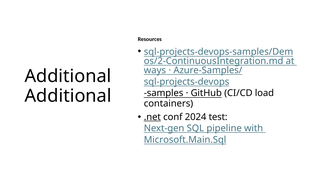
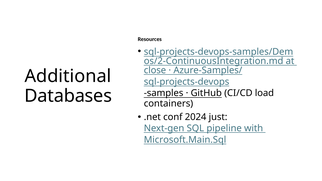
ways: ways -> close (155, 70)
Additional: Additional -> Databases (68, 96)
.net underline: present -> none (152, 117)
test: test -> just (218, 117)
